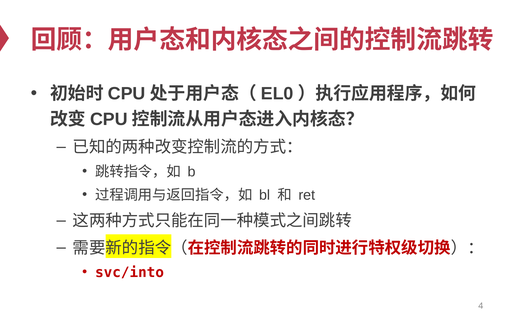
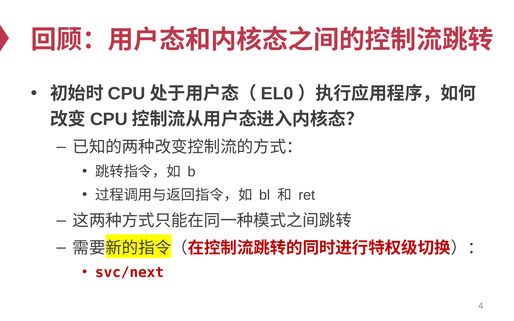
svc/into: svc/into -> svc/next (130, 273)
